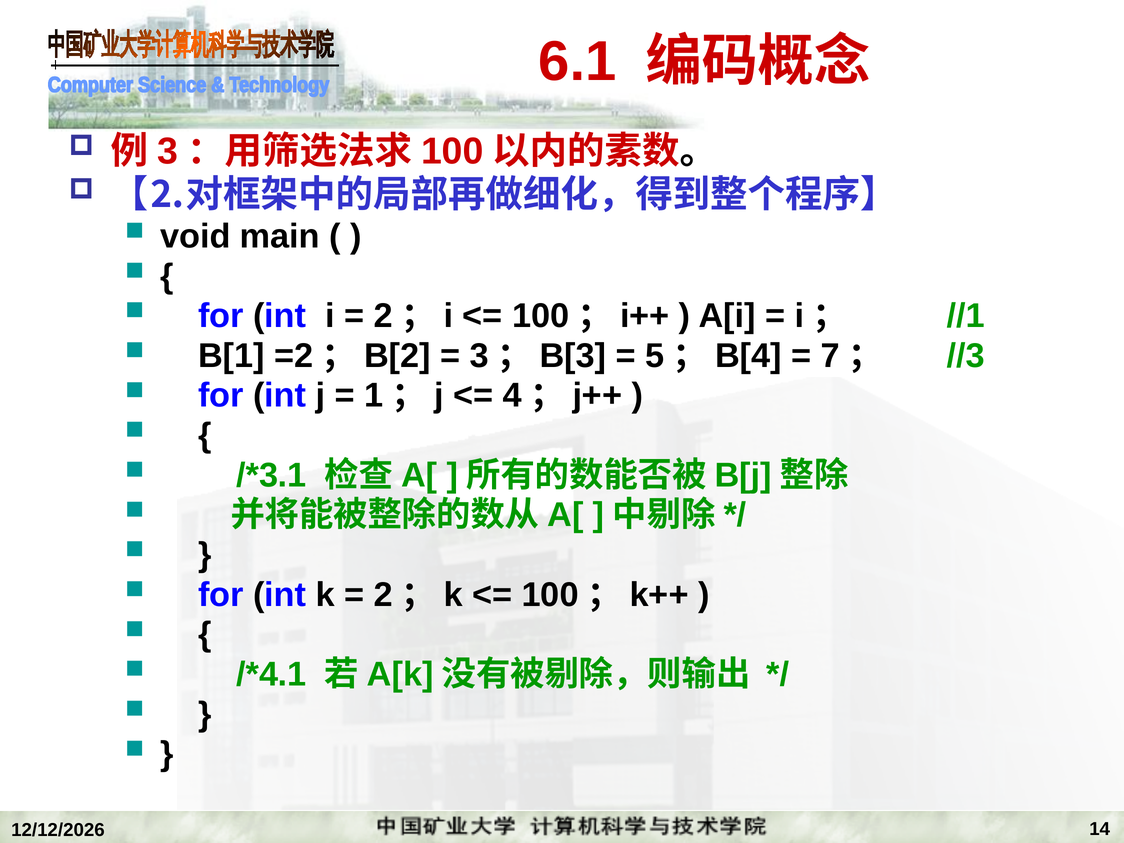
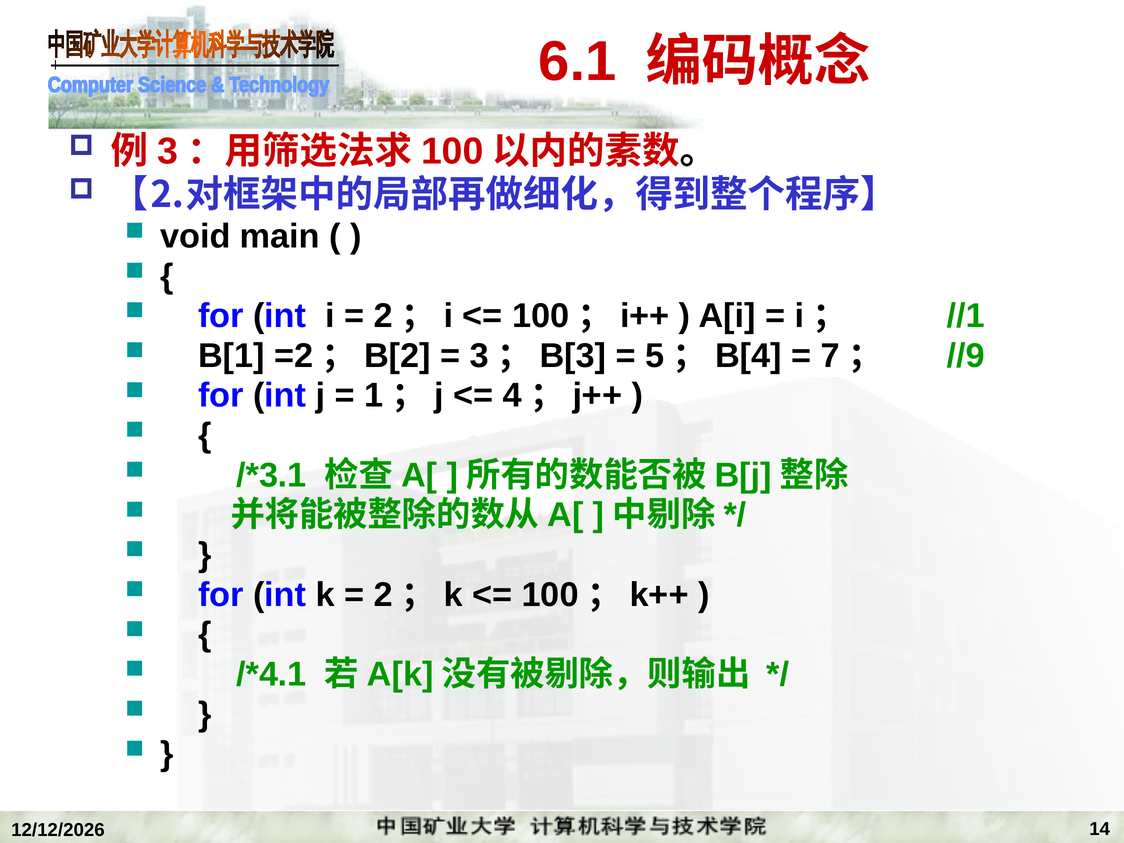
//3: //3 -> //9 (966, 356)
